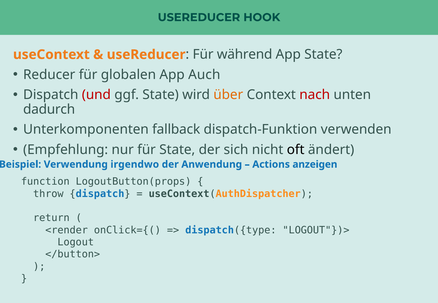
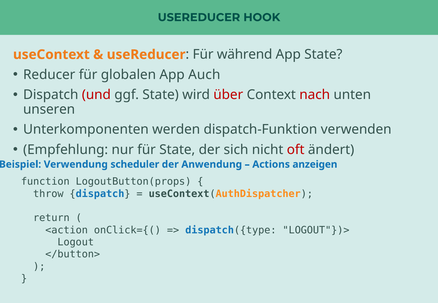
über colour: orange -> red (228, 95)
dadurch: dadurch -> unseren (49, 109)
fallback: fallback -> werden (176, 130)
oft colour: black -> red (296, 150)
irgendwo: irgendwo -> scheduler (135, 164)
<render: <render -> <action (67, 230)
